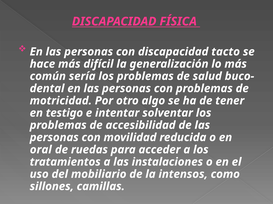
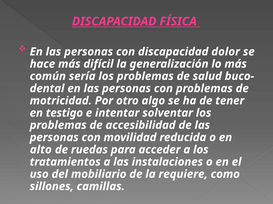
tacto: tacto -> dolor (226, 52)
oral: oral -> alto (41, 150)
intensos: intensos -> requiere (183, 175)
